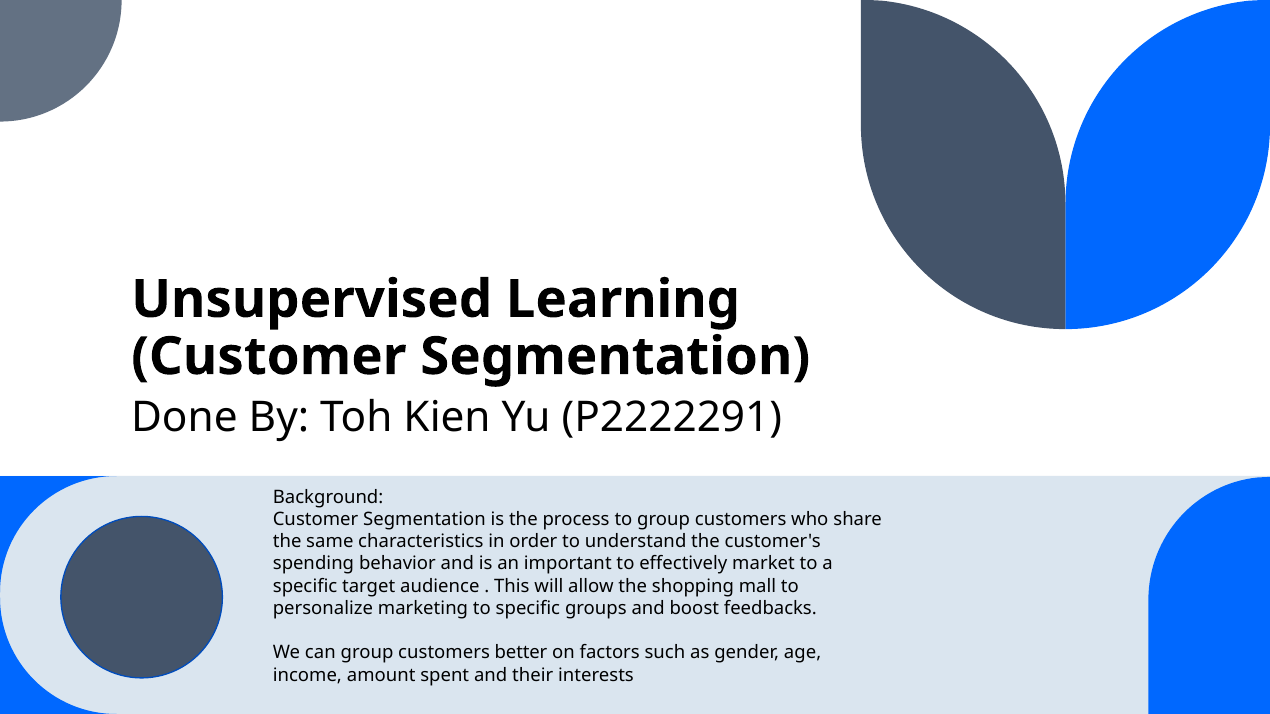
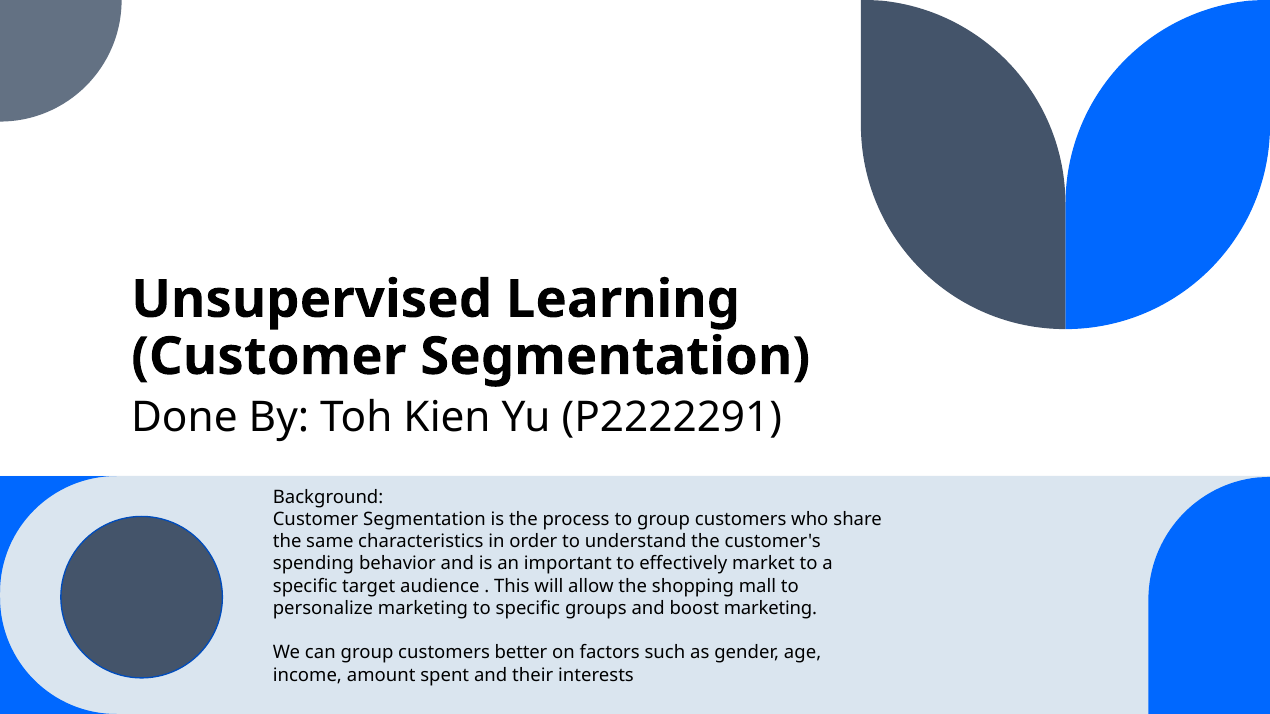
boost feedbacks: feedbacks -> marketing (770, 609)
